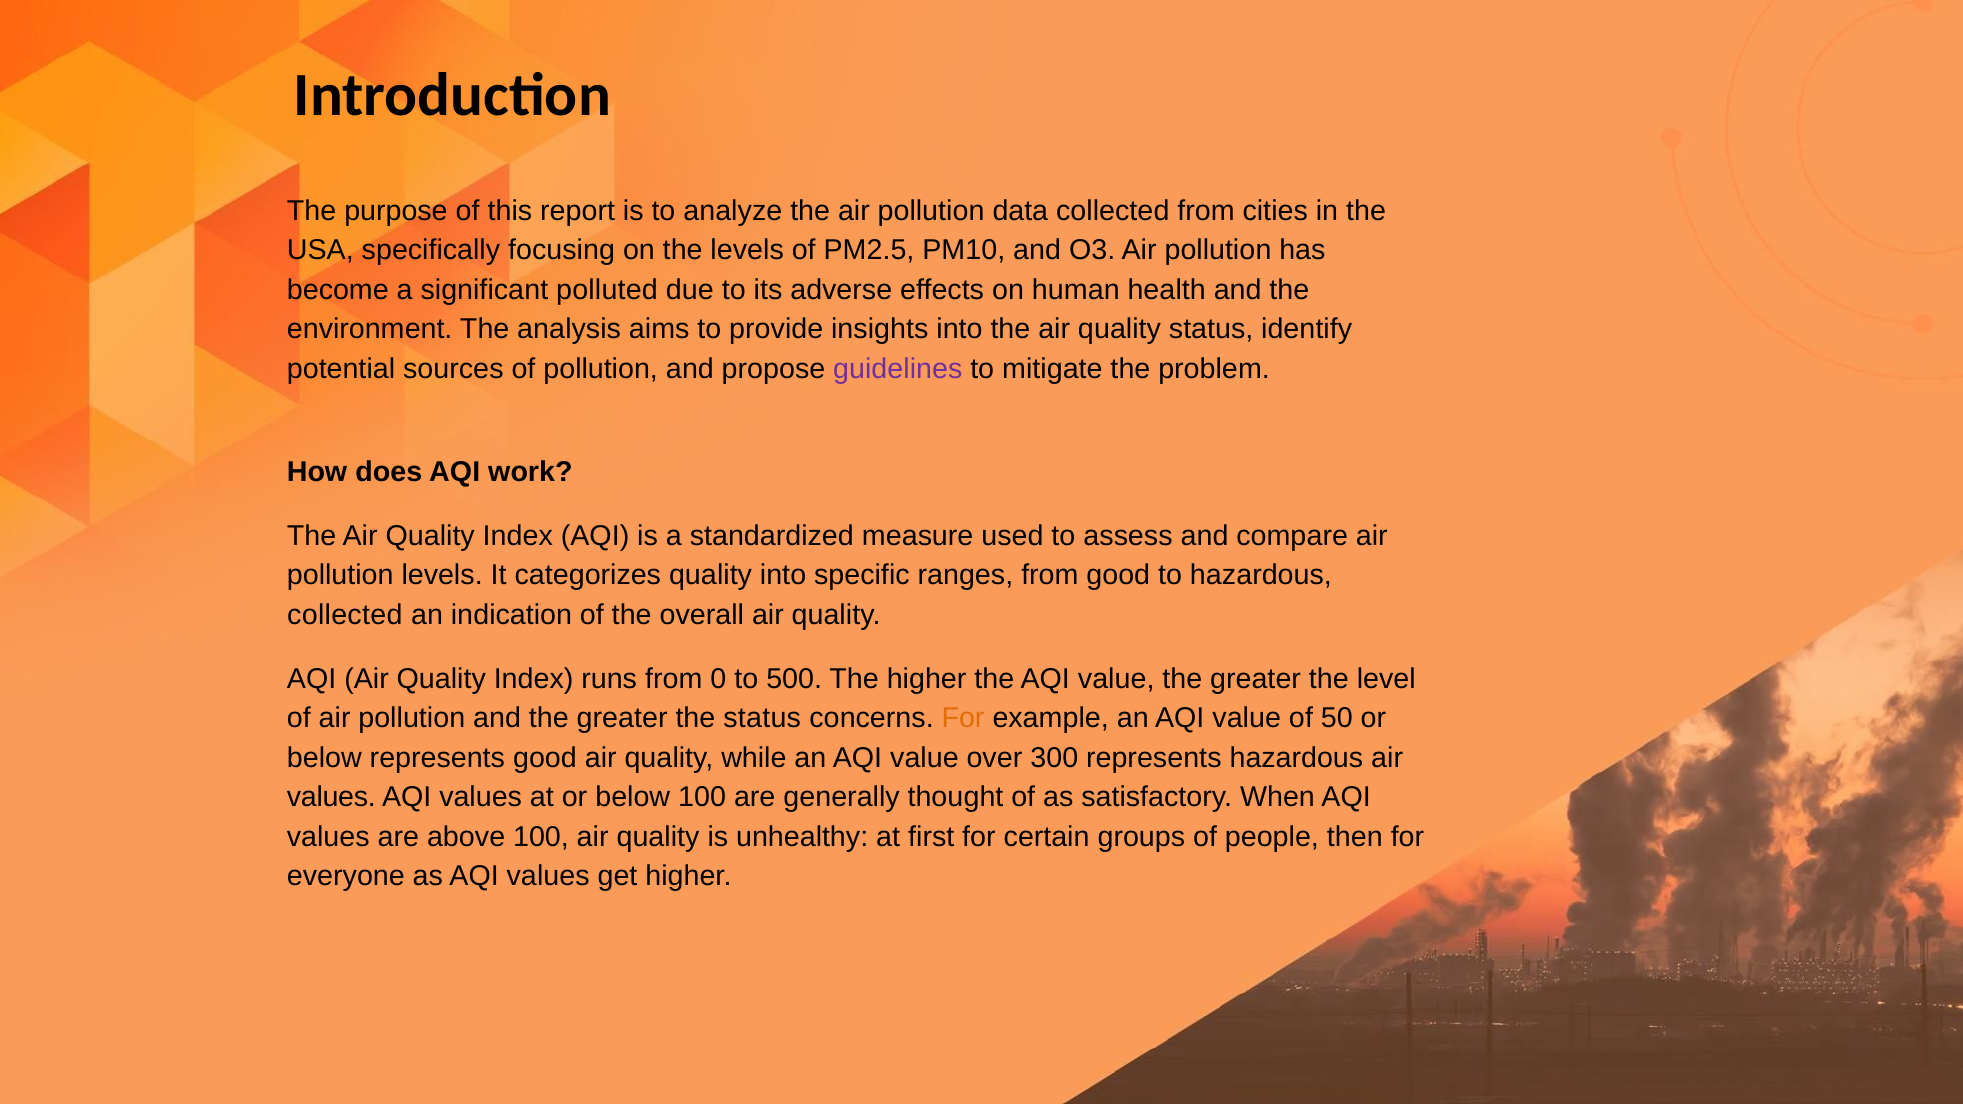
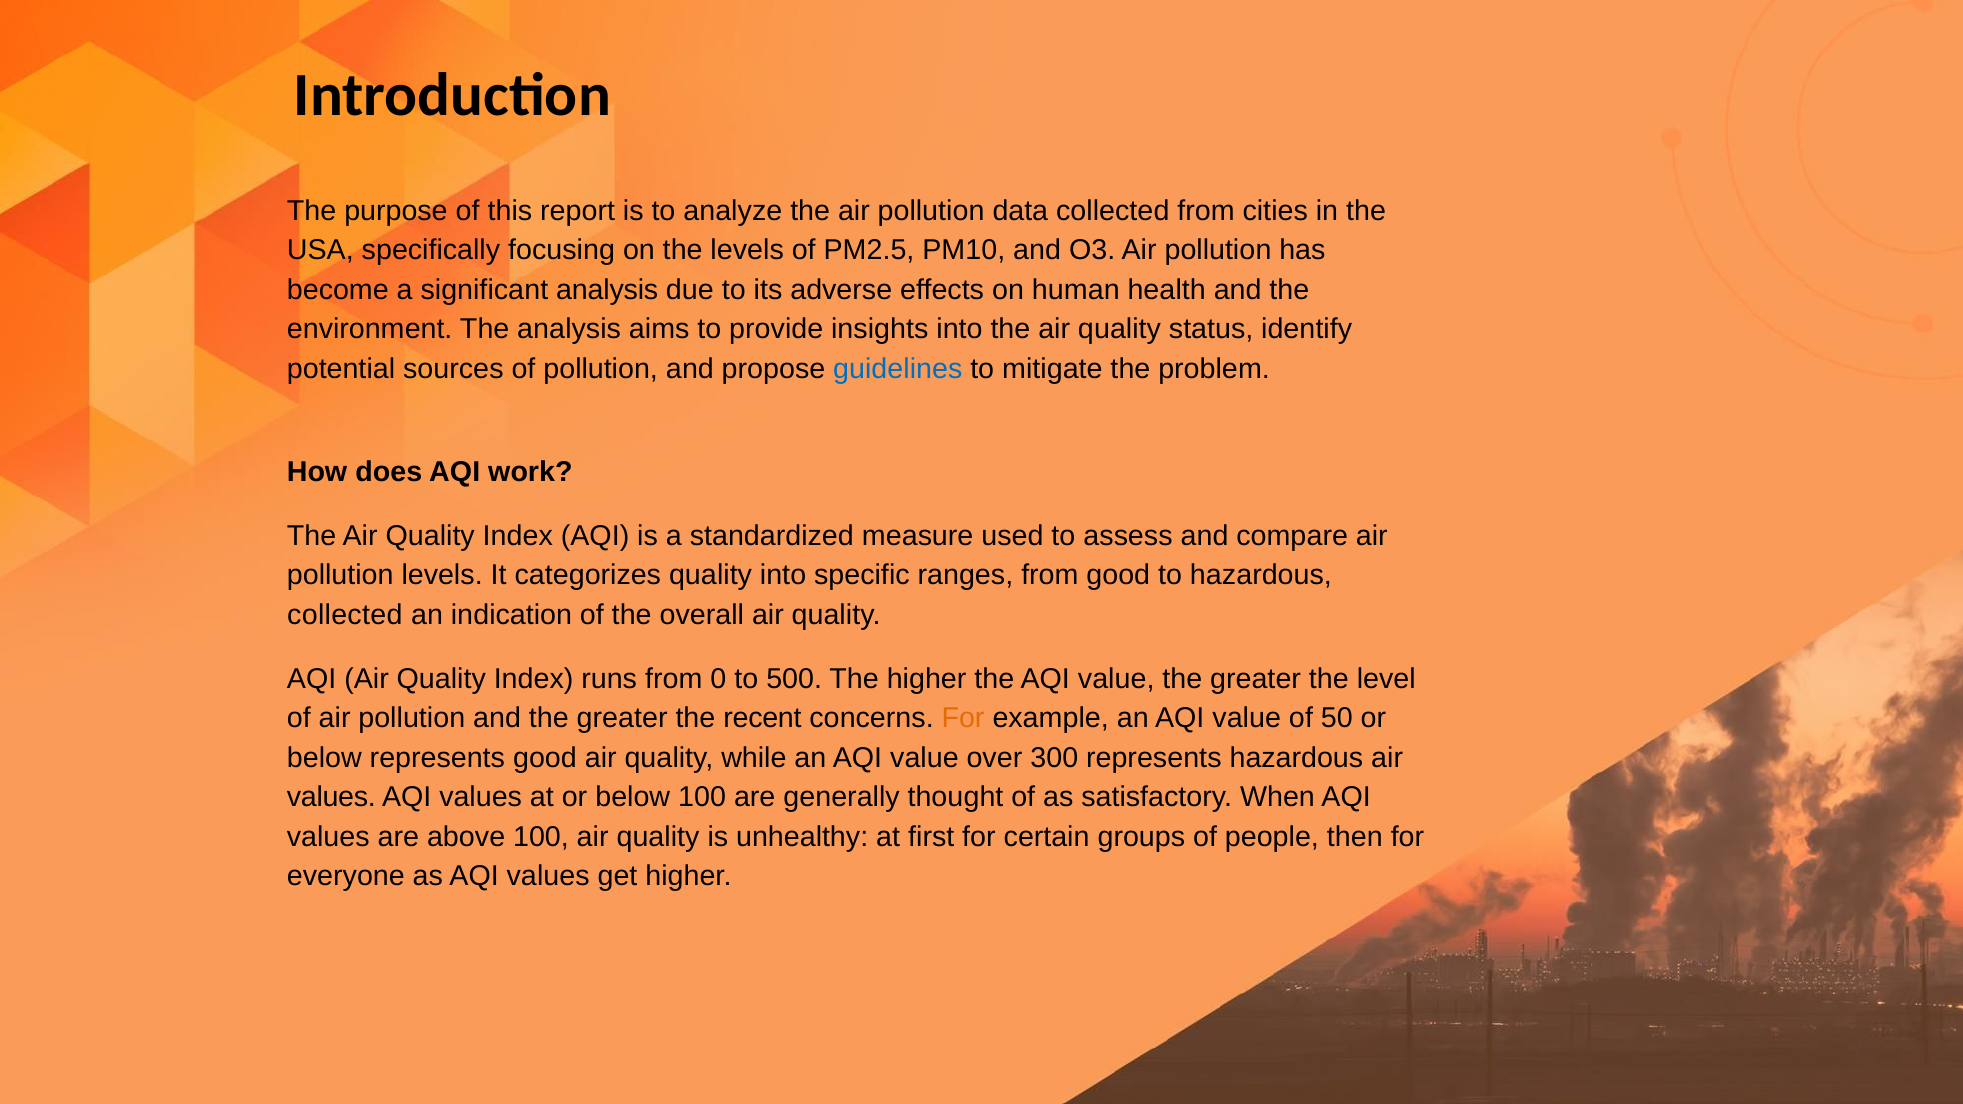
significant polluted: polluted -> analysis (607, 290)
guidelines colour: purple -> blue (898, 369)
the status: status -> recent (762, 718)
